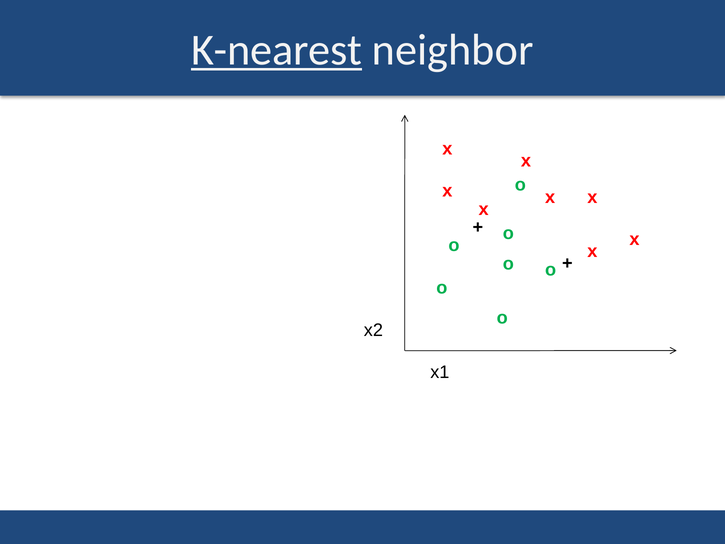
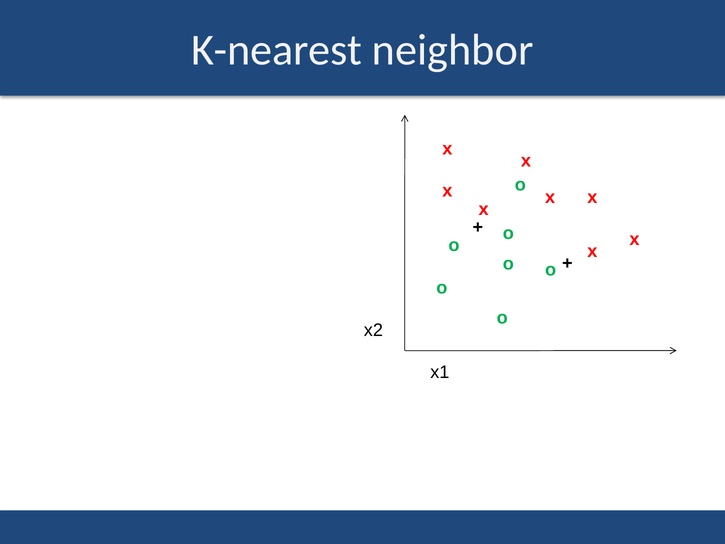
K-nearest underline: present -> none (277, 50)
